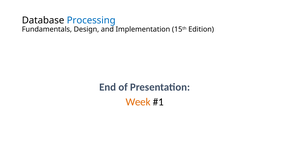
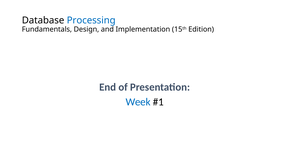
Week colour: orange -> blue (138, 102)
